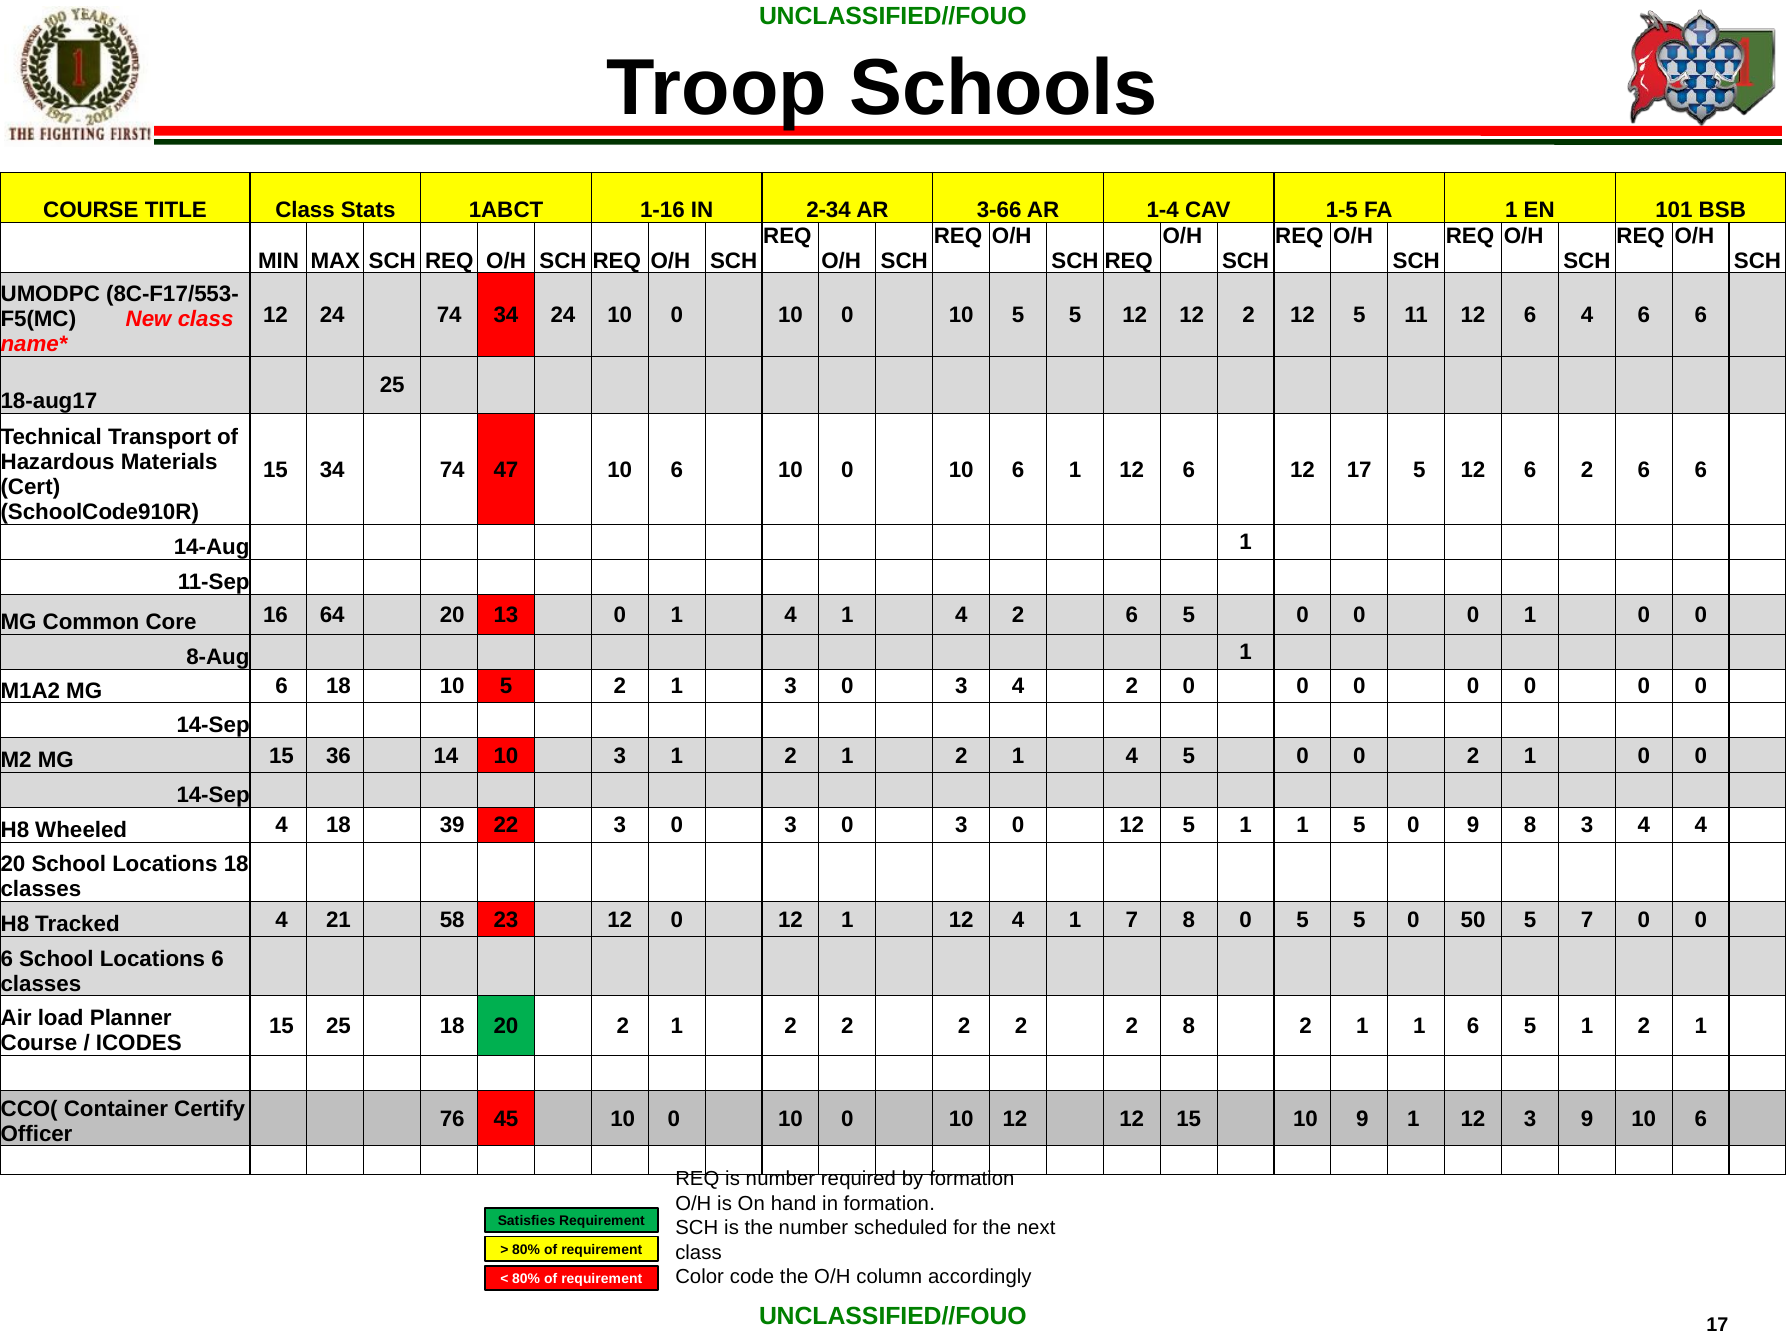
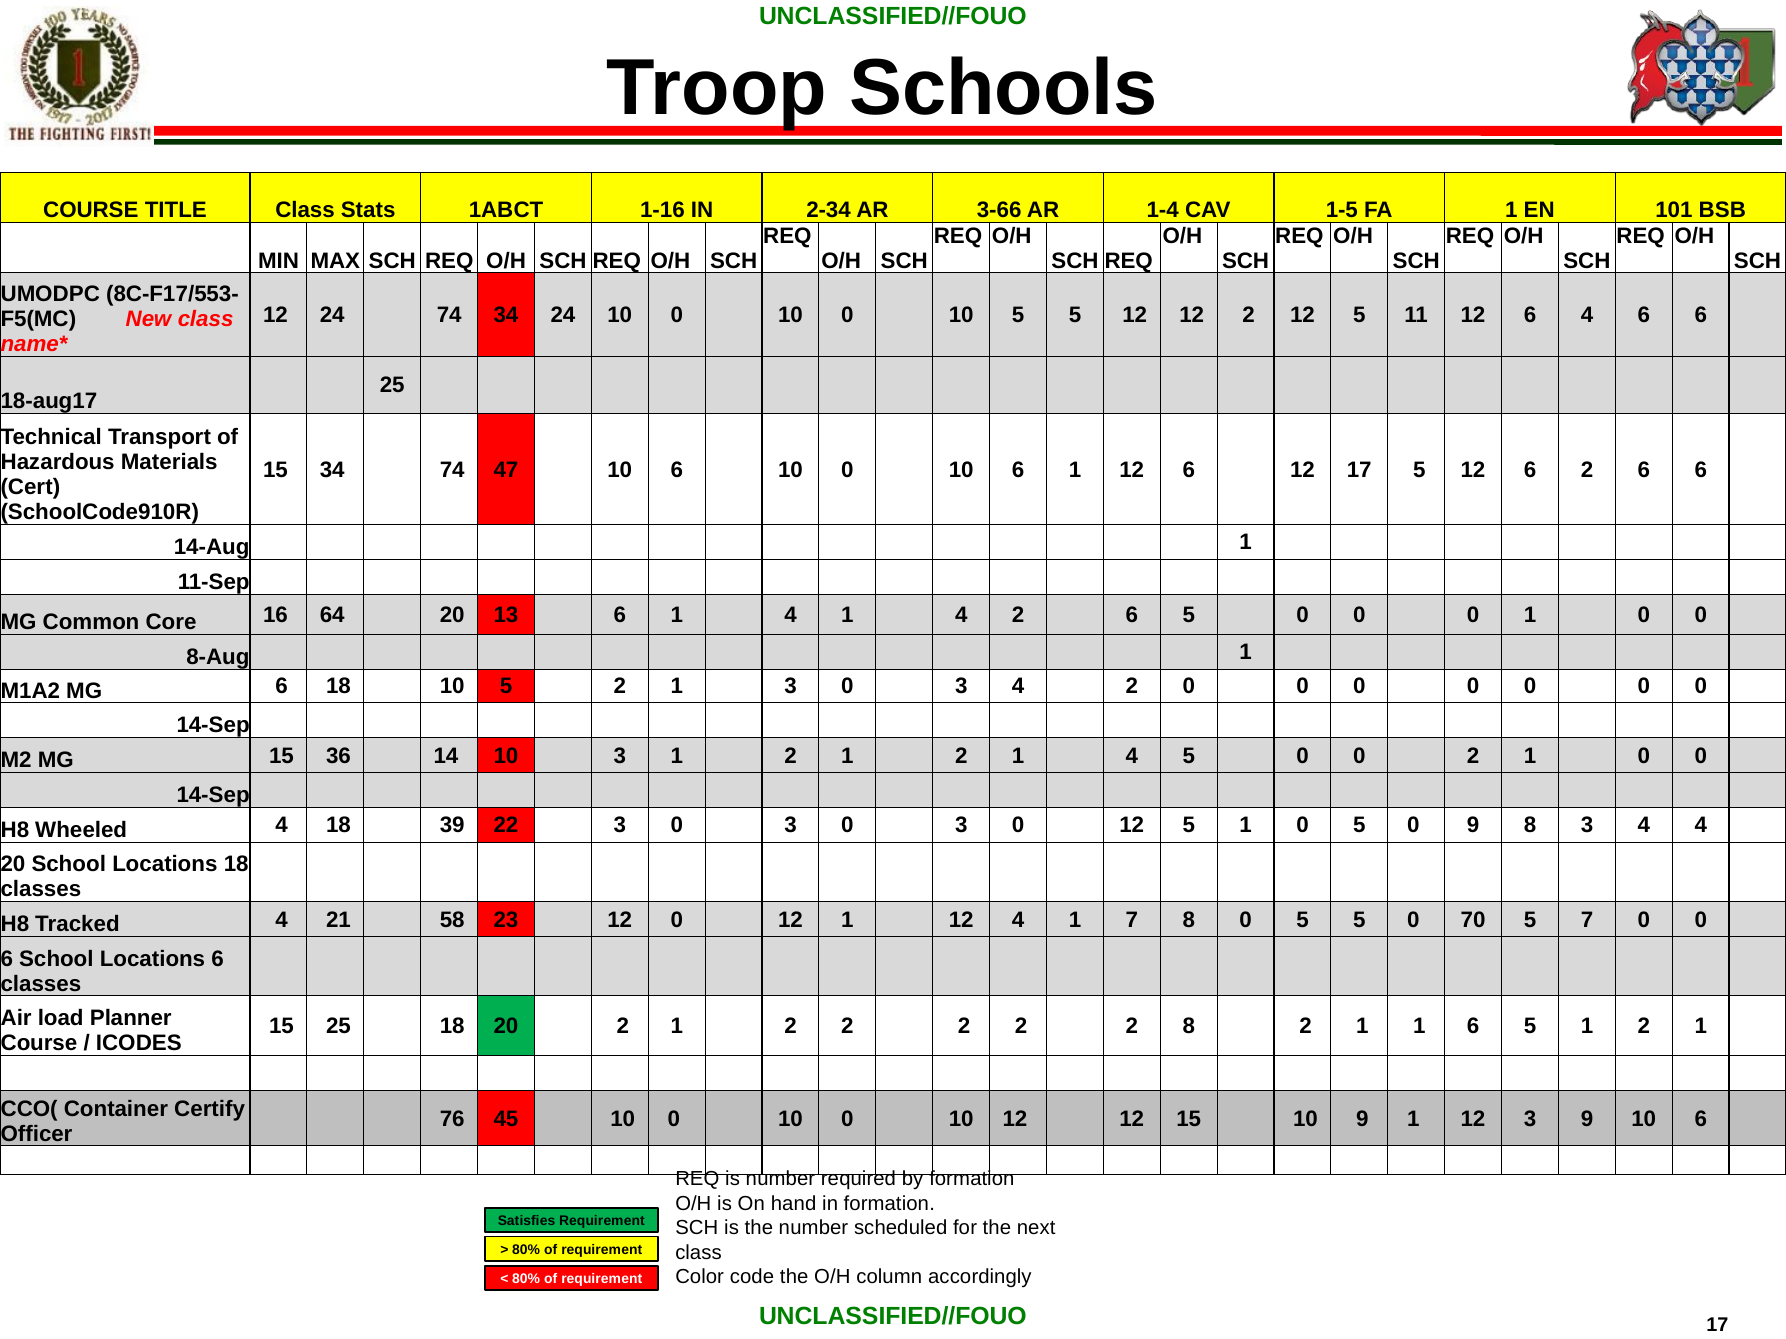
13 0: 0 -> 6 (620, 615)
5 1 1: 1 -> 0 (1303, 826)
50: 50 -> 70 (1473, 920)
